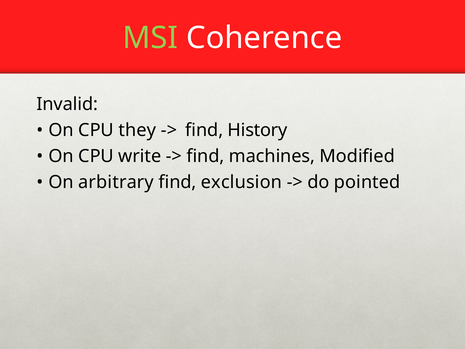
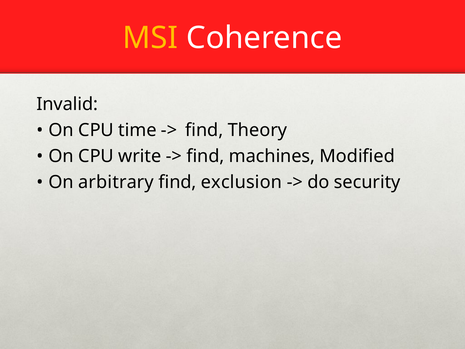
MSI colour: light green -> yellow (150, 38)
they: they -> time (137, 130)
History: History -> Theory (257, 130)
pointed: pointed -> security (367, 182)
